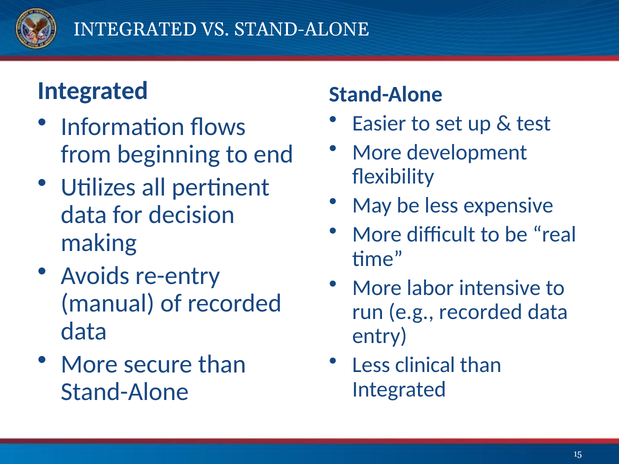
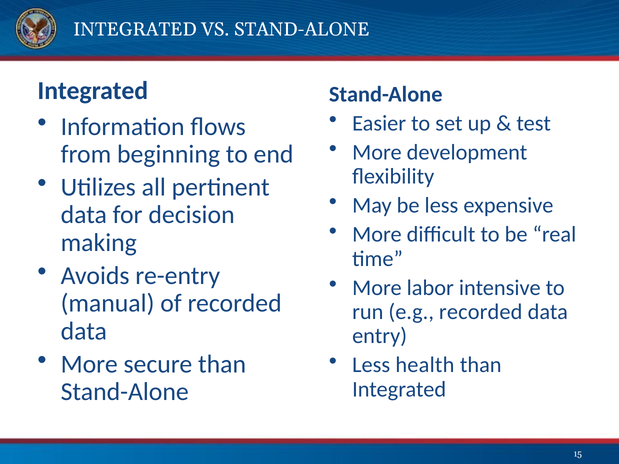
clinical: clinical -> health (425, 365)
